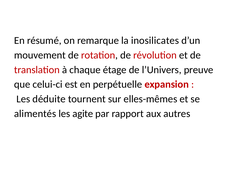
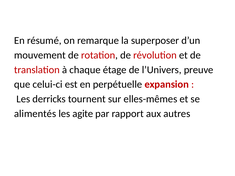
inosilicates: inosilicates -> superposer (155, 41)
déduite: déduite -> derricks (49, 99)
